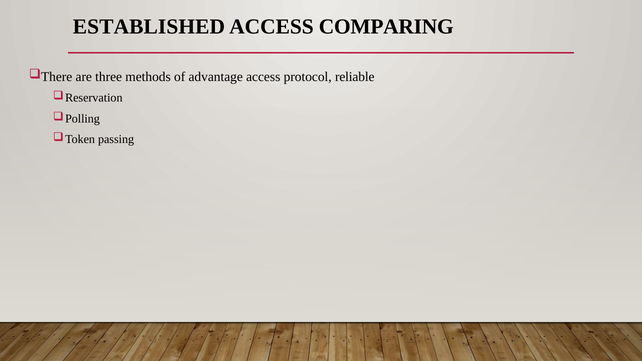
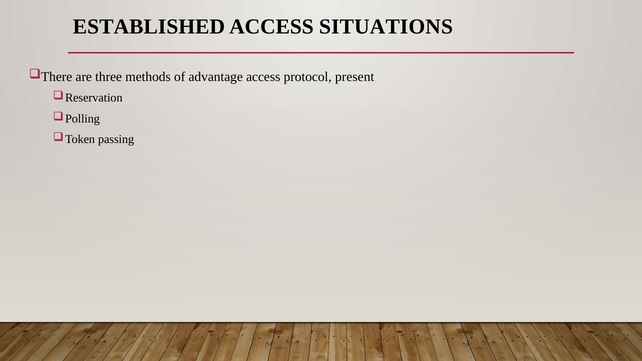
COMPARING: COMPARING -> SITUATIONS (386, 27)
reliable: reliable -> present (355, 77)
